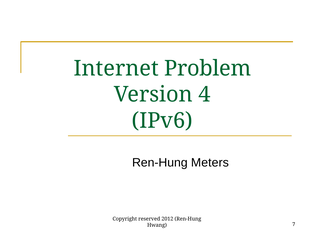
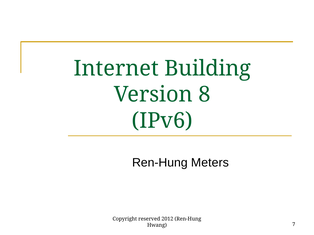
Problem: Problem -> Building (208, 69)
4: 4 -> 8 (205, 95)
